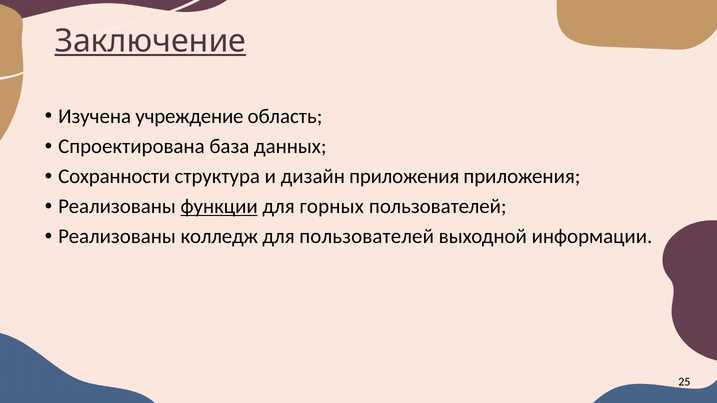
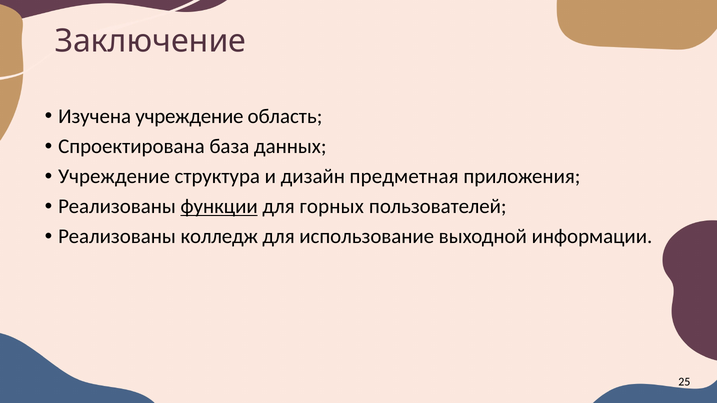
Заключение underline: present -> none (150, 41)
Сохранности: Сохранности -> Учреждение (114, 177)
дизайн приложения: приложения -> предметная (404, 177)
для пользователей: пользователей -> использование (367, 237)
